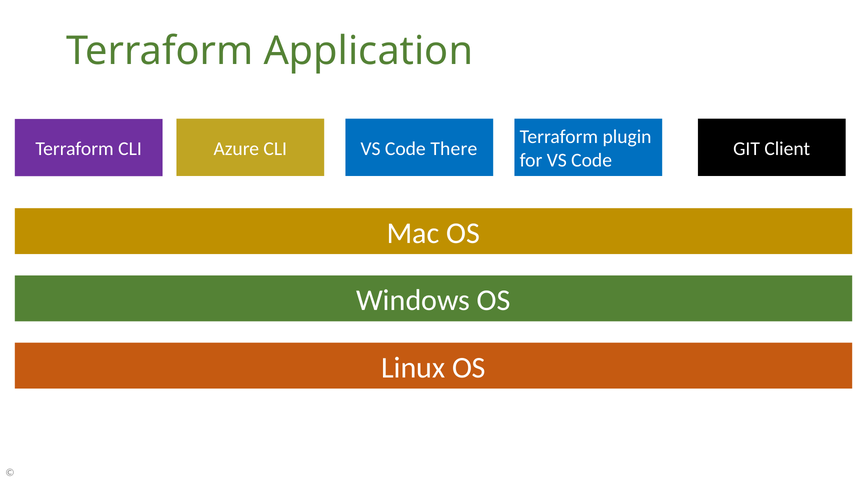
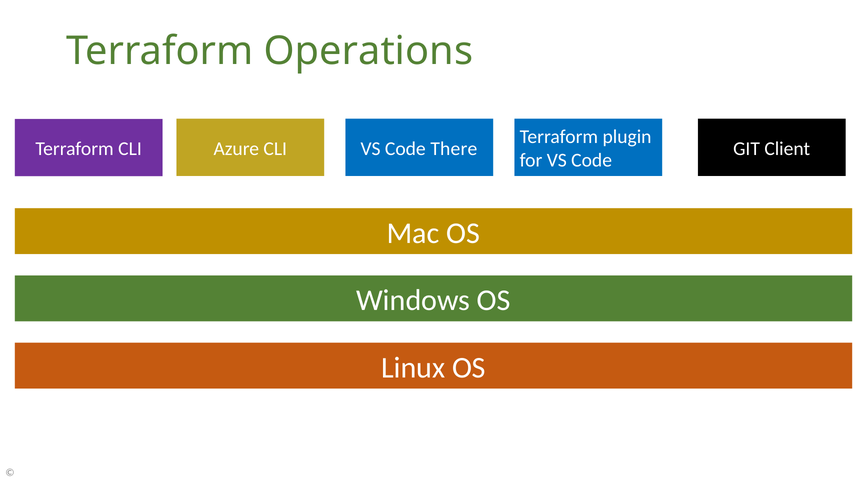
Application: Application -> Operations (368, 51)
